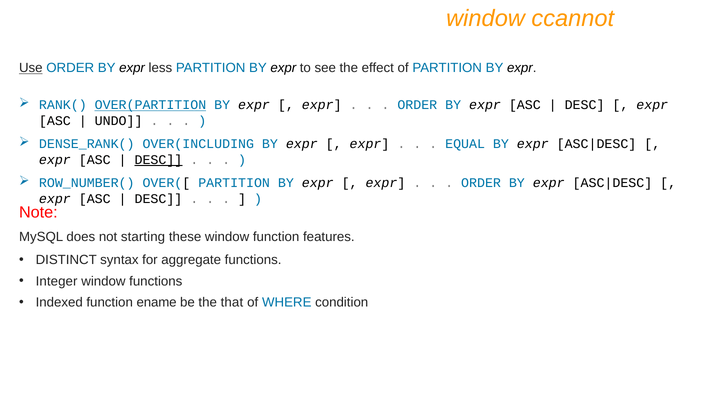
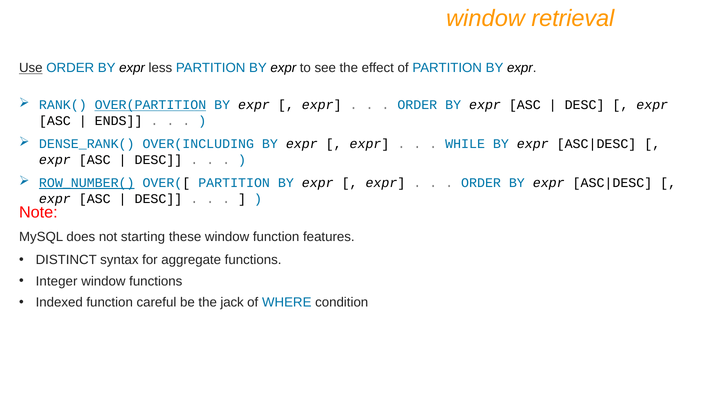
ccannot: ccannot -> retrieval (573, 18)
UNDO: UNDO -> ENDS (119, 121)
EQUAL: EQUAL -> WHILE (465, 144)
DESC underline: present -> none (158, 160)
ROW_NUMBER( underline: none -> present (87, 183)
ename: ename -> careful (156, 303)
that: that -> jack (232, 303)
